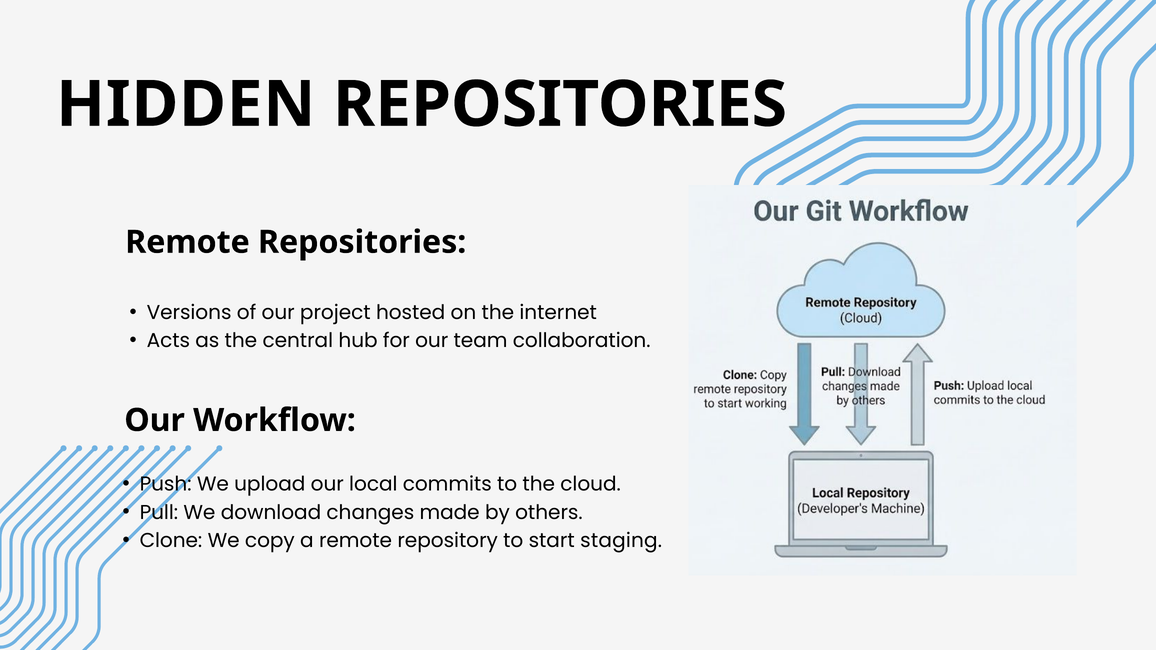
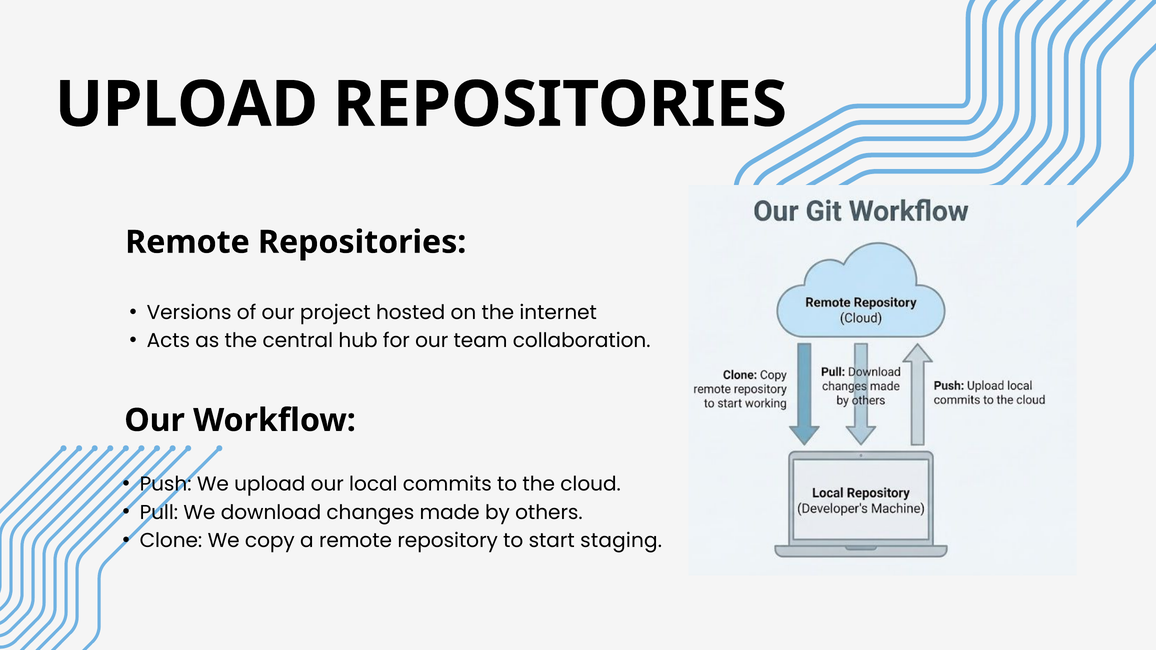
HIDDEN: HIDDEN -> UPLOAD (186, 105)
